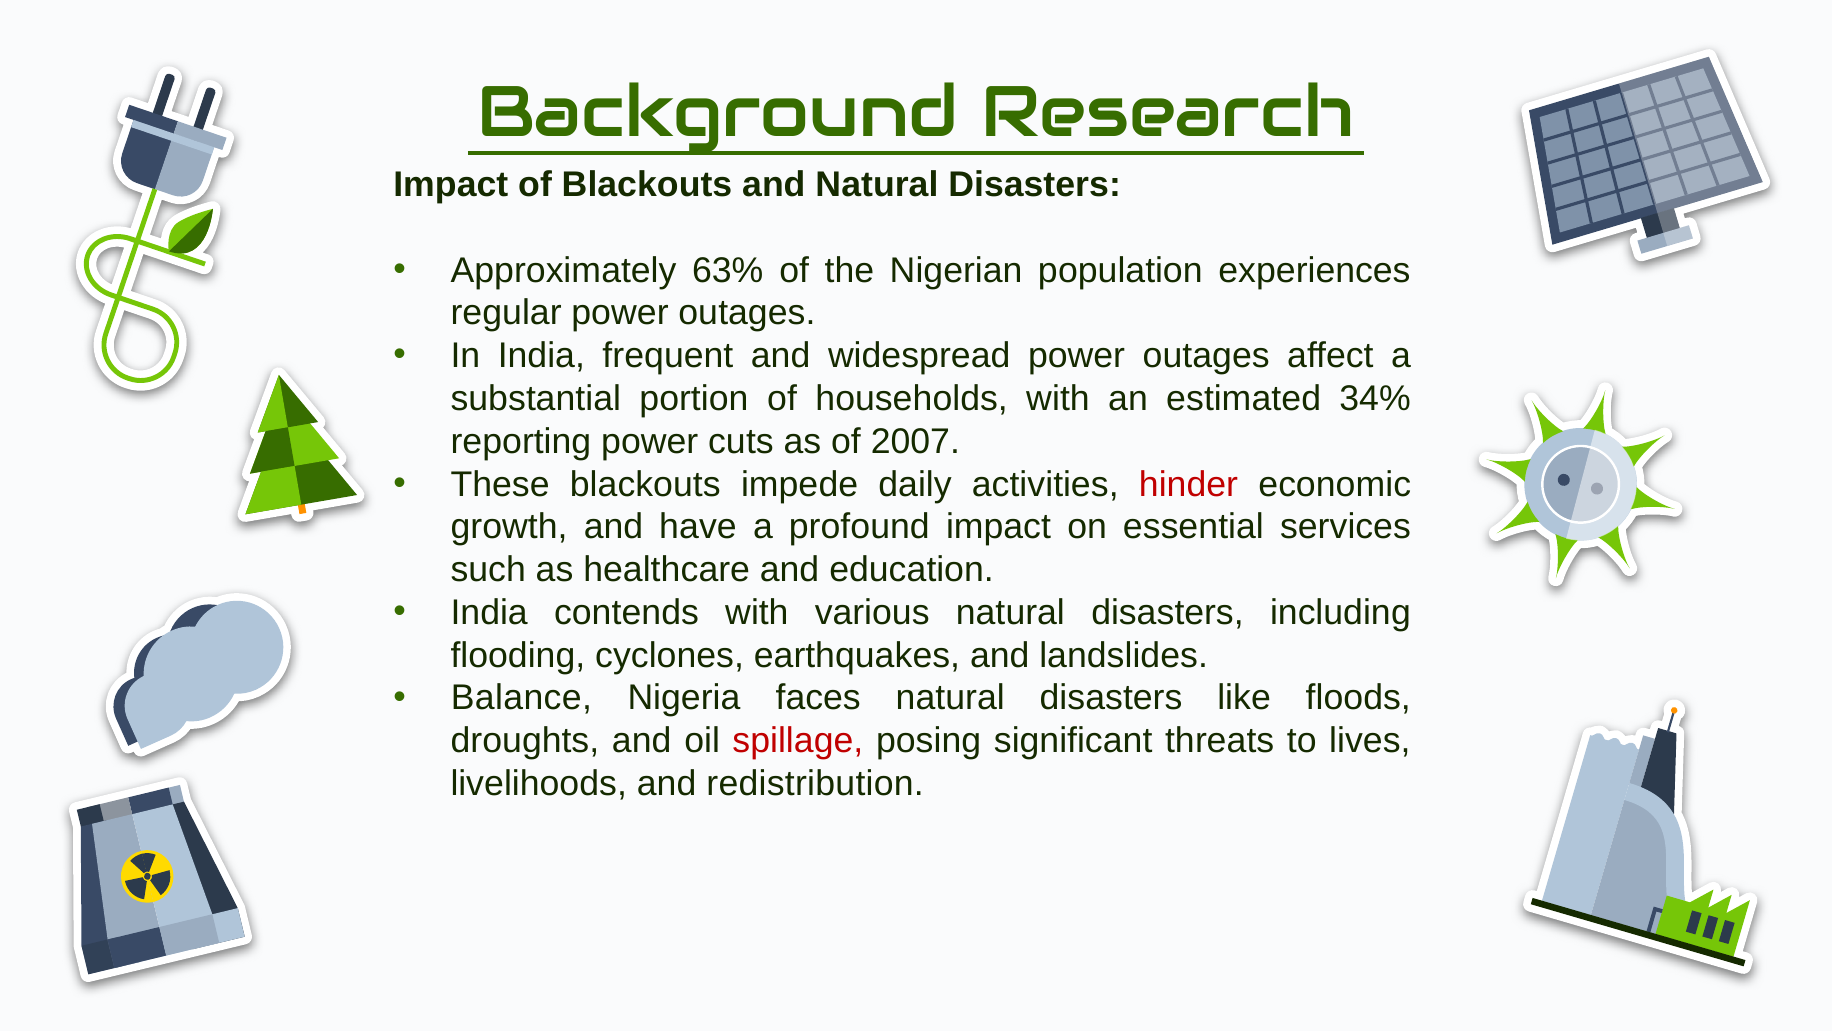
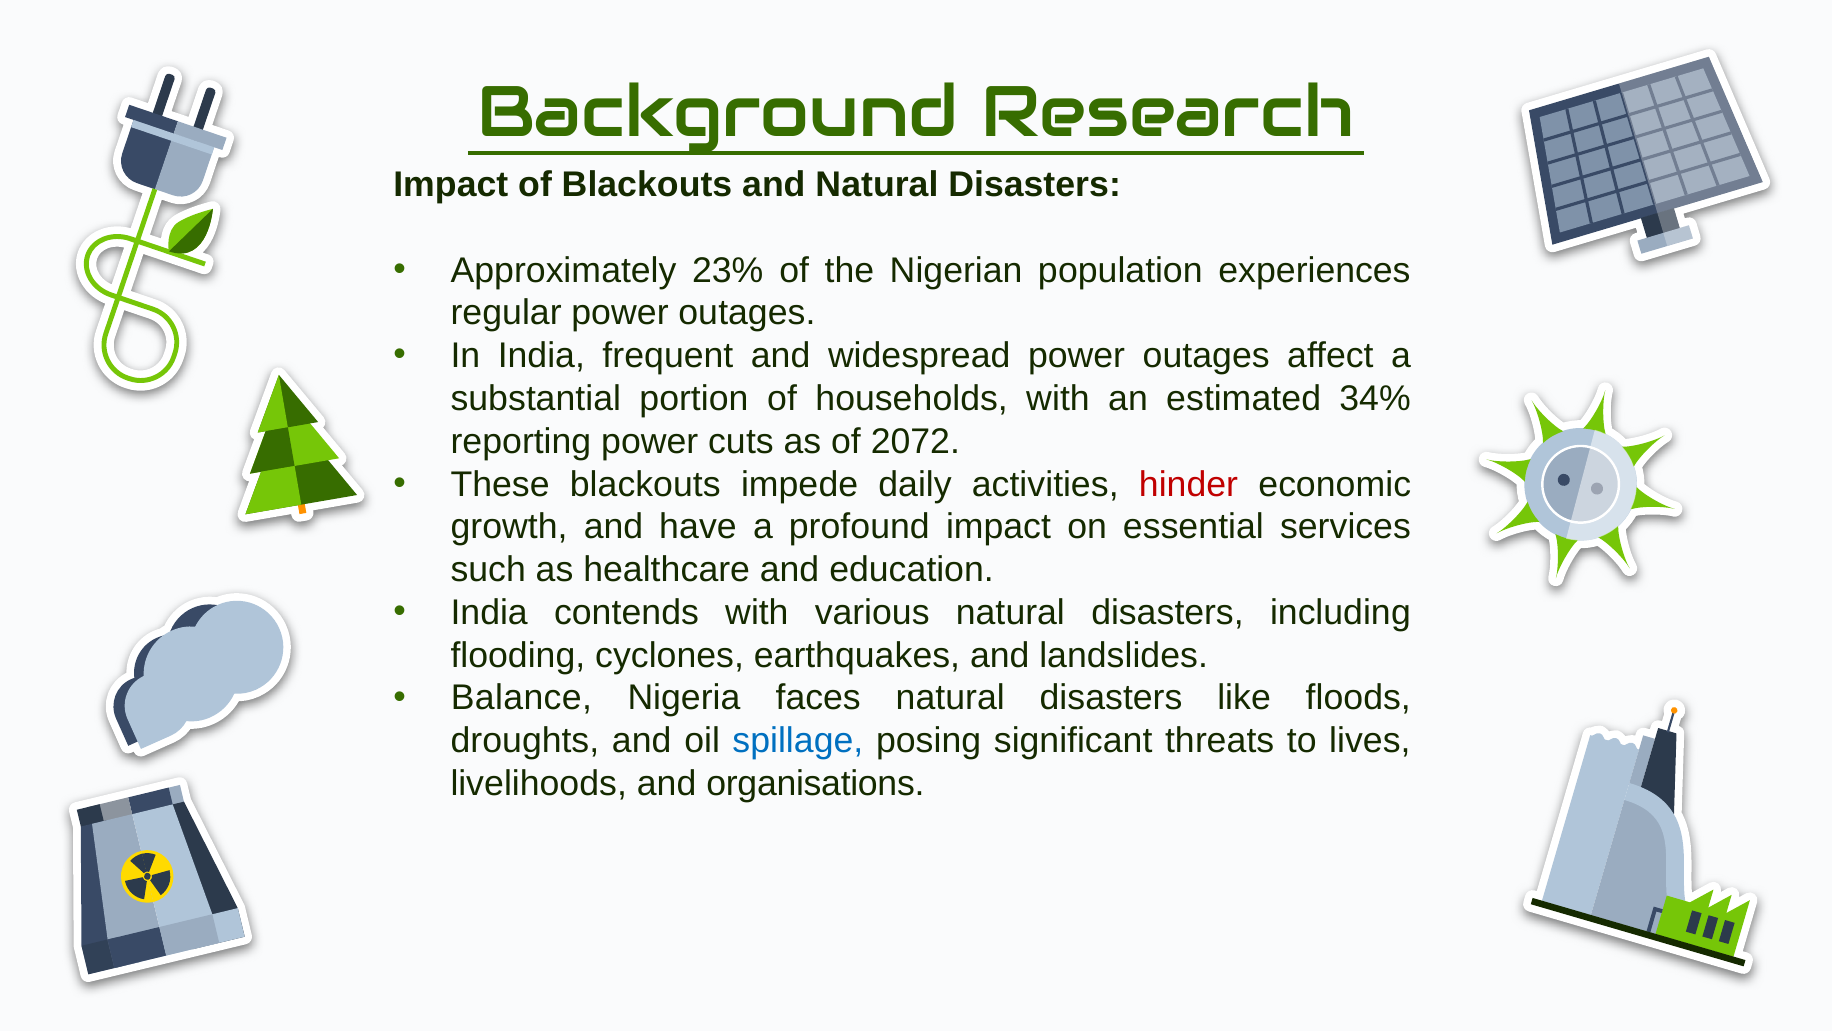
63%: 63% -> 23% (728, 270)
2007: 2007 -> 2072 (915, 441)
spillage colour: red -> blue (798, 741)
redistribution: redistribution -> organisations (815, 783)
